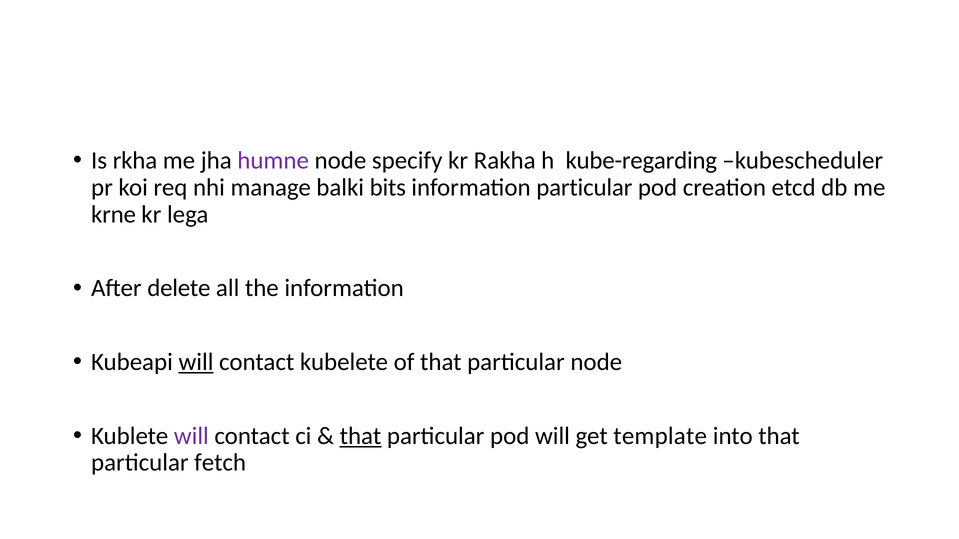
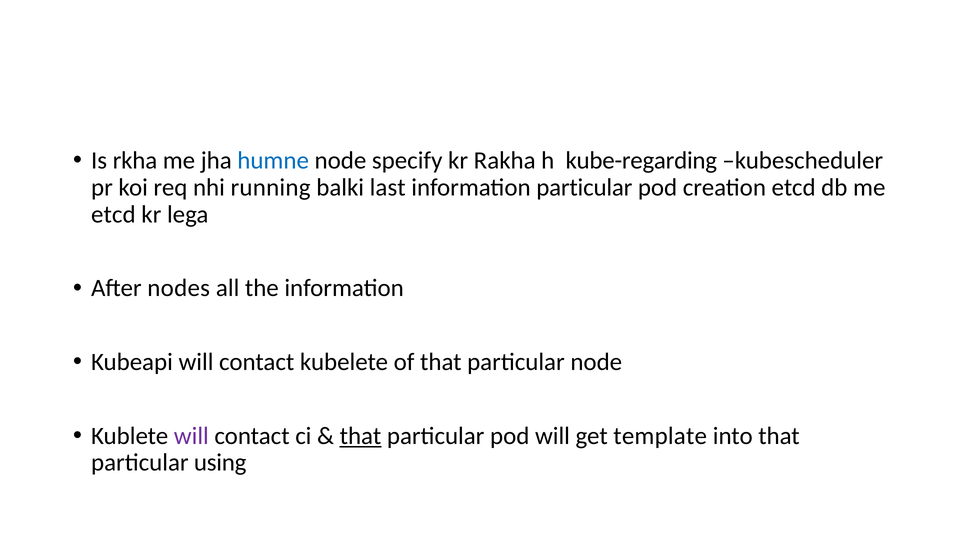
humne colour: purple -> blue (273, 161)
manage: manage -> running (271, 187)
bits: bits -> last (388, 187)
krne: krne -> etcd (113, 214)
delete: delete -> nodes (179, 288)
will underline: present -> none (196, 362)
fetch: fetch -> using (220, 463)
